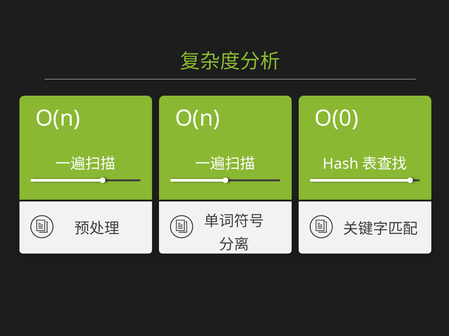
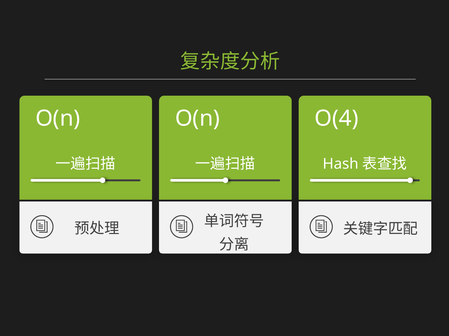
O(0: O(0 -> O(4 (337, 119)
